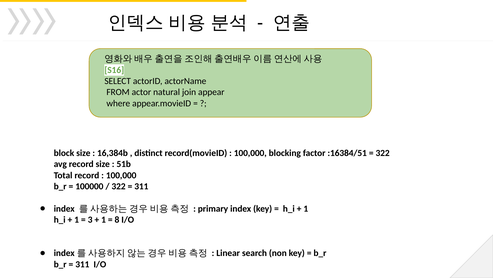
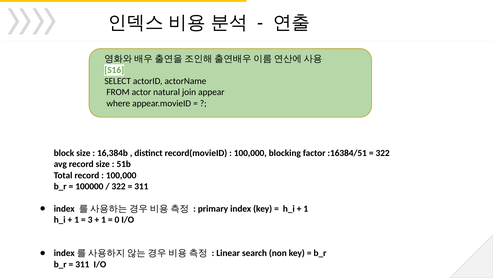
8: 8 -> 0 (117, 219)
